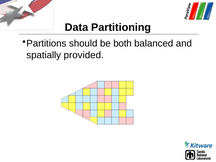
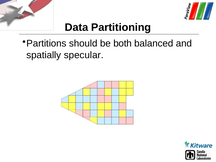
provided: provided -> specular (84, 55)
